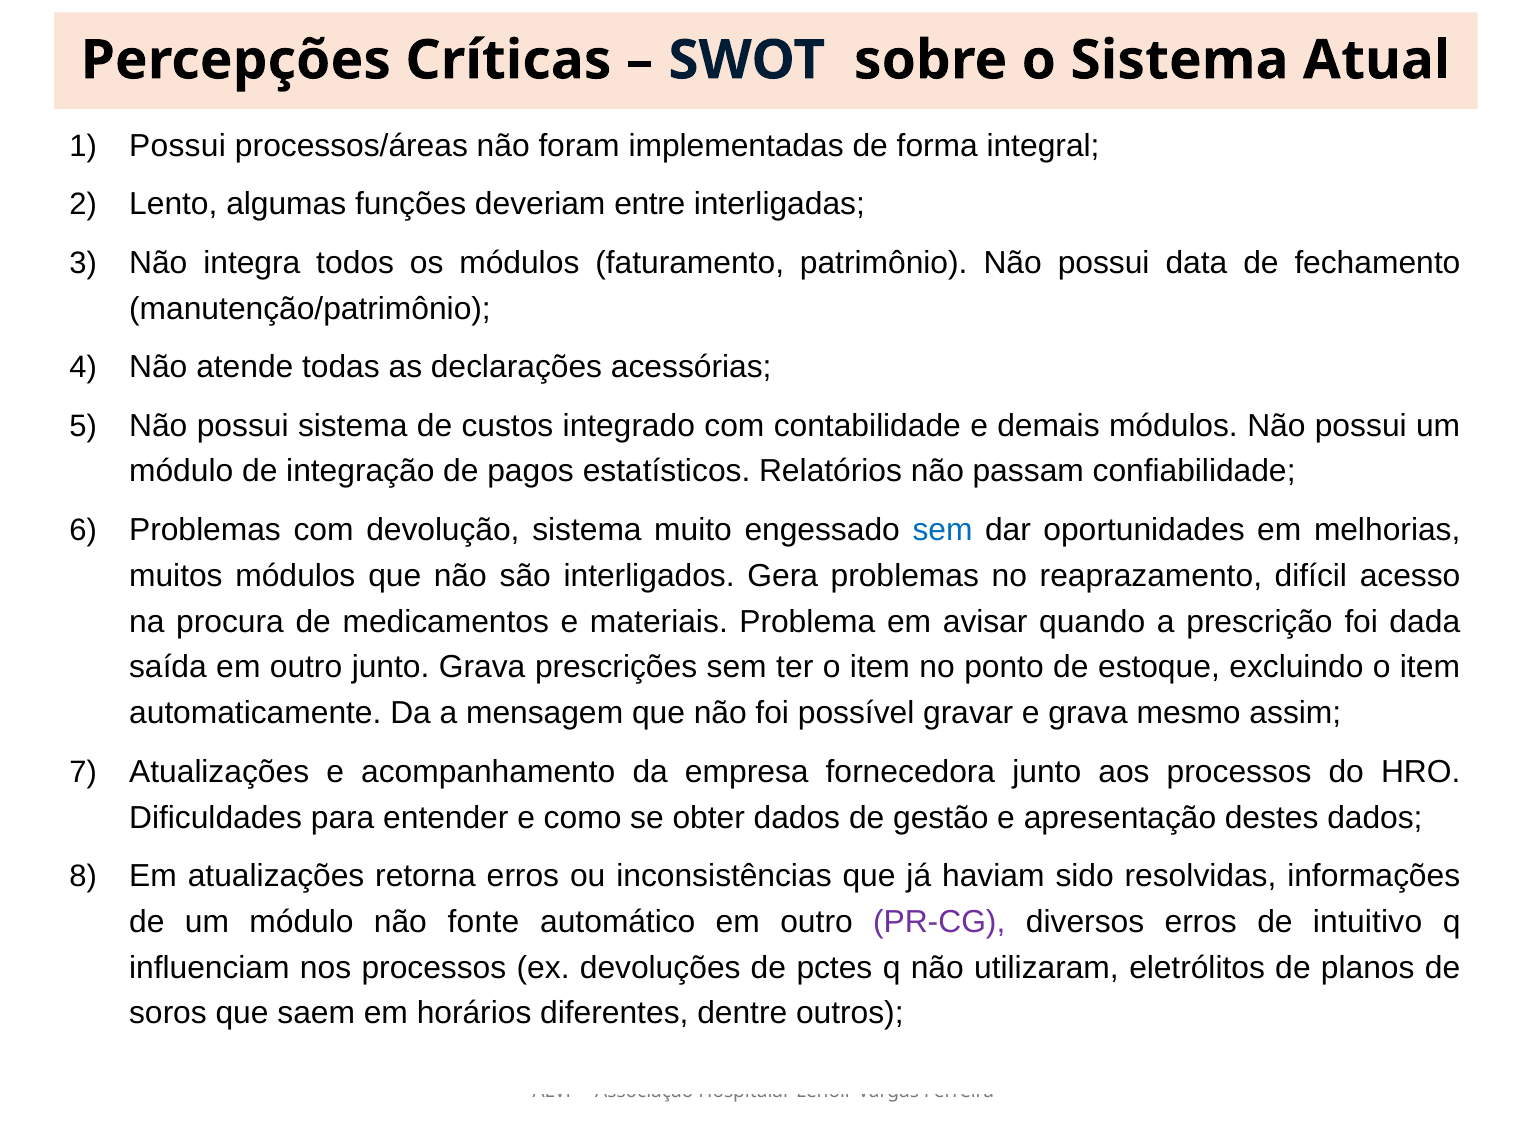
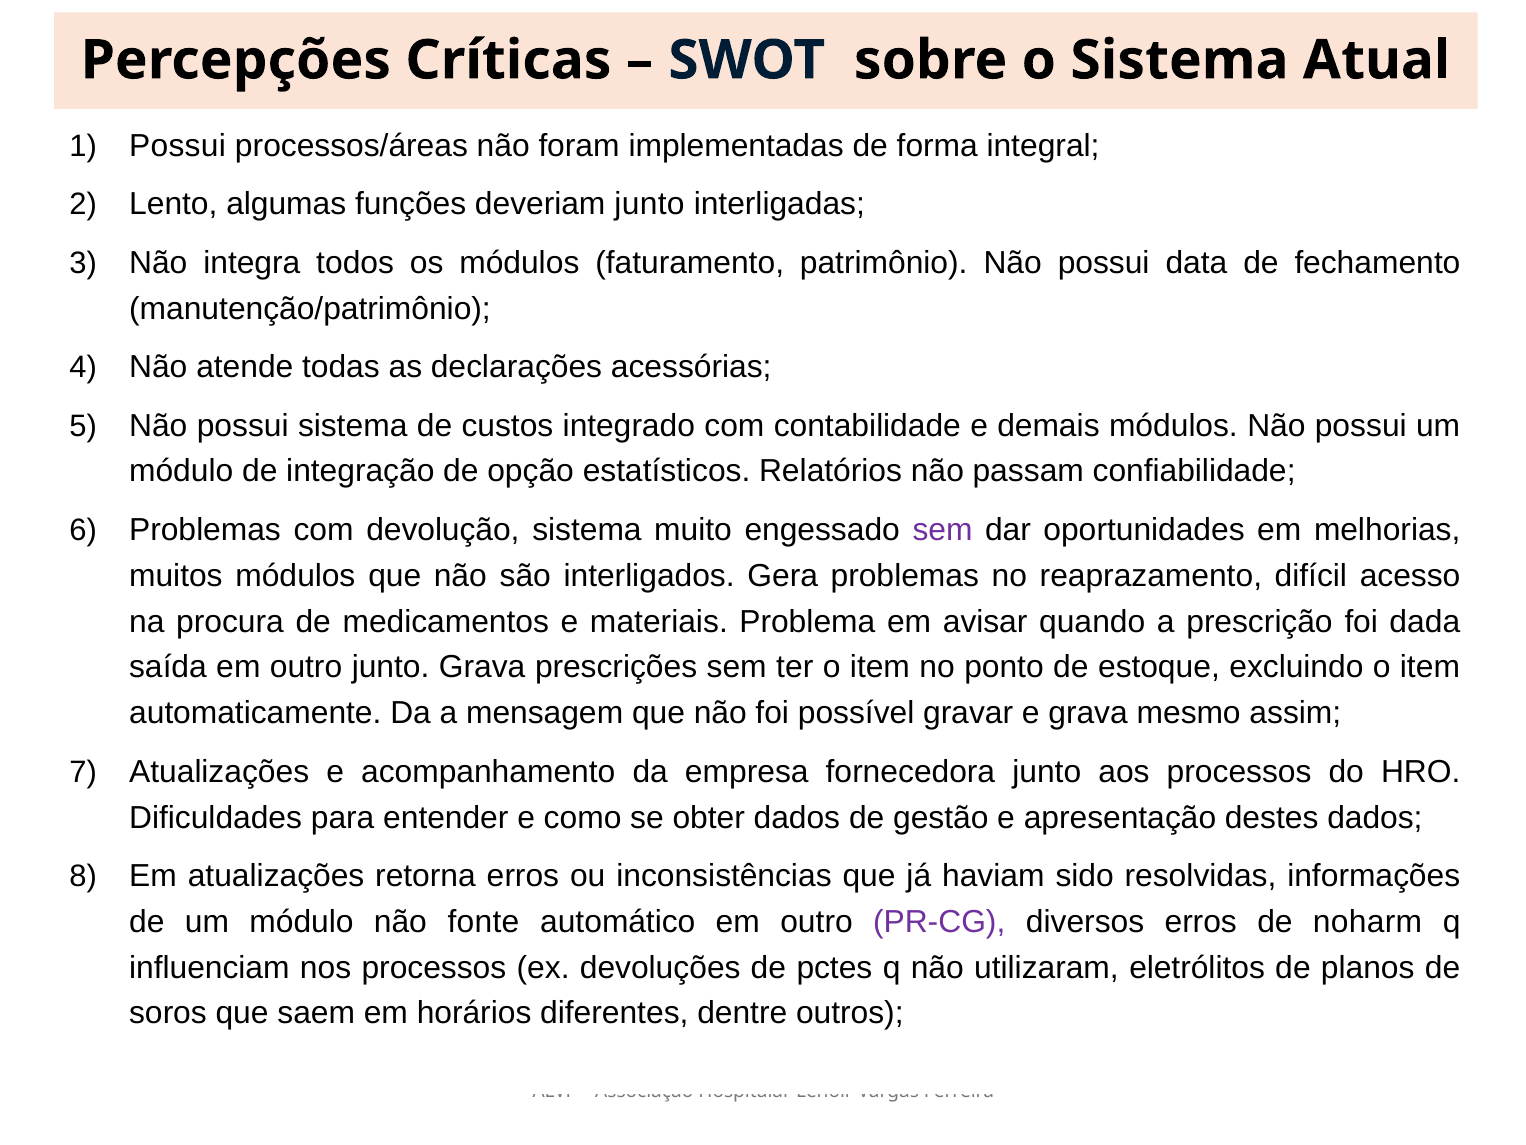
deveriam entre: entre -> junto (650, 204)
pagos: pagos -> opção (531, 471)
sem colour: blue -> purple (943, 530)
intuitivo: intuitivo -> noharm (1368, 921)
